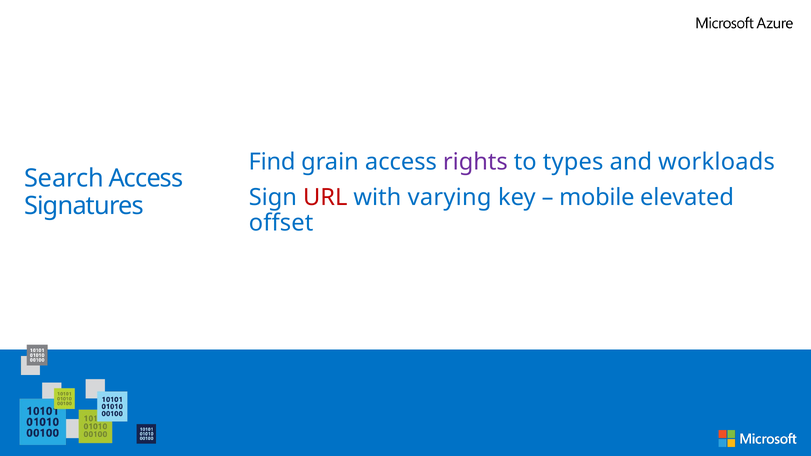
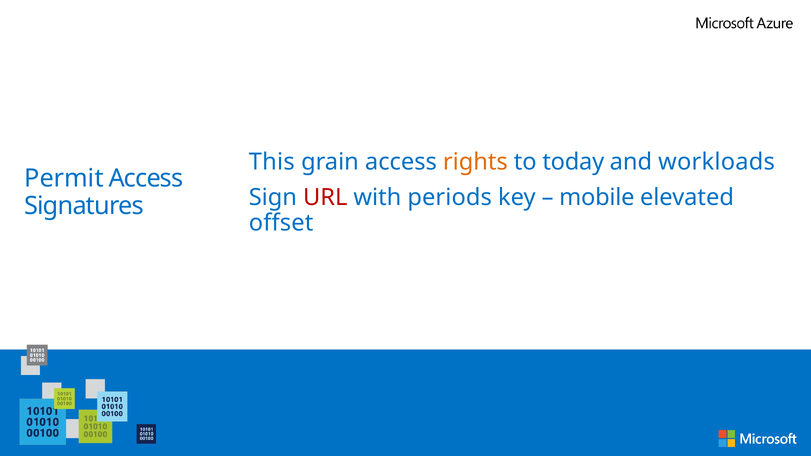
Find: Find -> This (272, 162)
rights colour: purple -> orange (475, 162)
types: types -> today (573, 162)
Search: Search -> Permit (64, 179)
varying: varying -> periods (450, 197)
